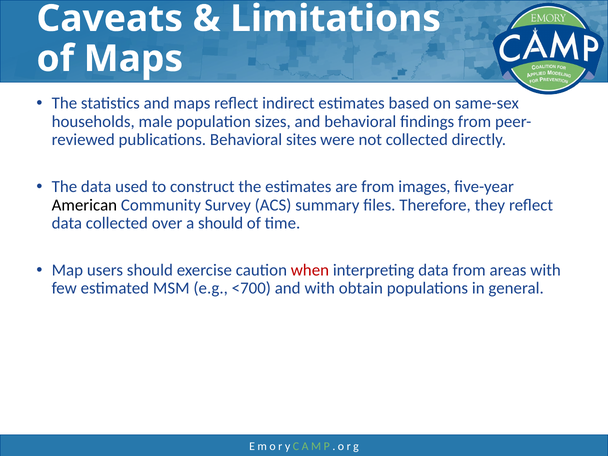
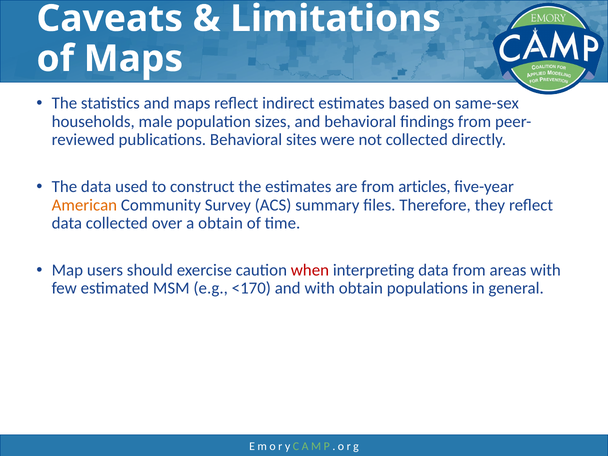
images: images -> articles (424, 187)
American colour: black -> orange (84, 205)
a should: should -> obtain (221, 223)
<700: <700 -> <170 (251, 288)
